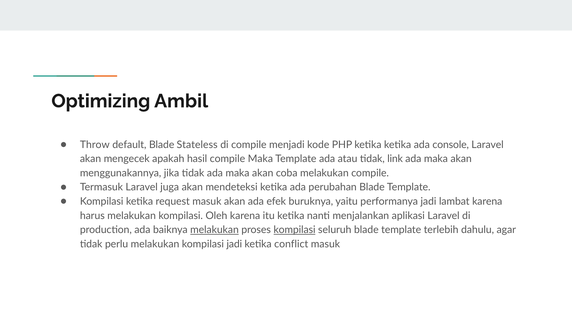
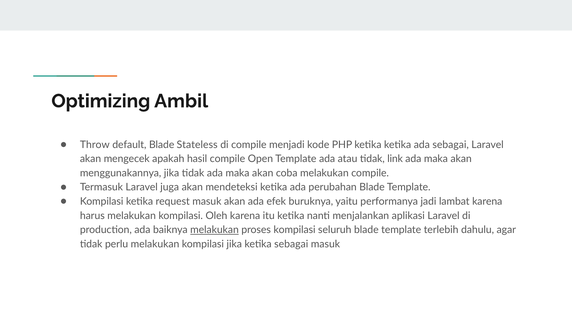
ada console: console -> sebagai (451, 144)
compile Maka: Maka -> Open (260, 159)
kompilasi underline: present -> none (295, 230)
kompilasi jadi: jadi -> jika (234, 244)
ketika conflict: conflict -> sebagai (291, 244)
